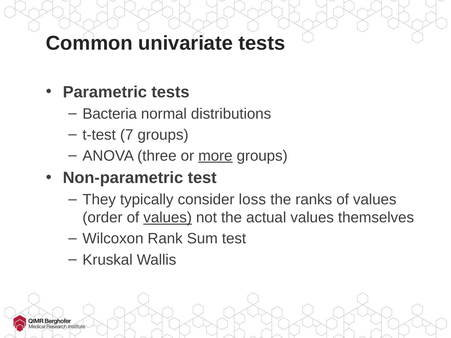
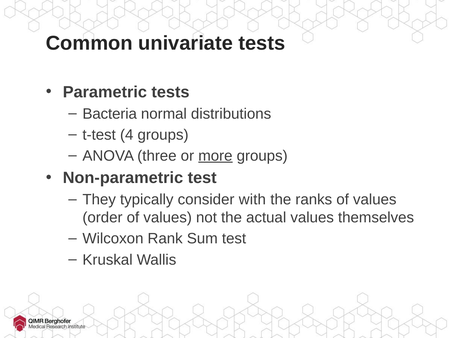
7: 7 -> 4 (127, 135)
loss: loss -> with (252, 200)
values underline: present -> none (168, 218)
